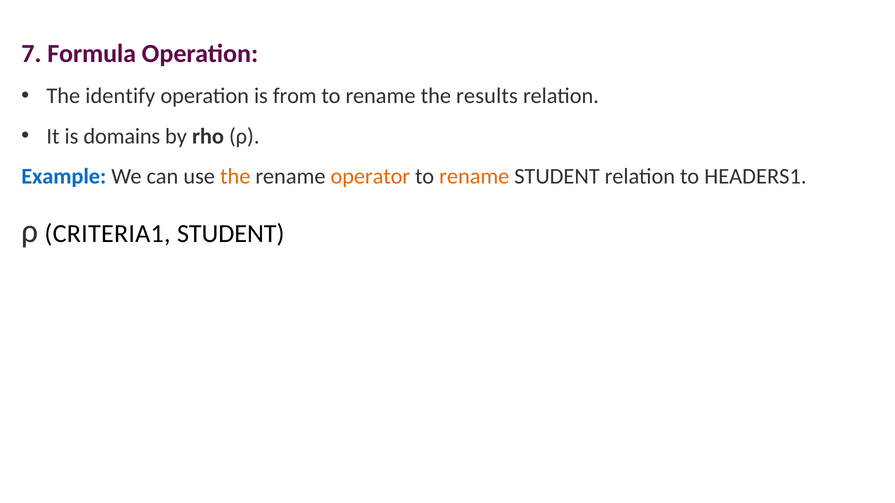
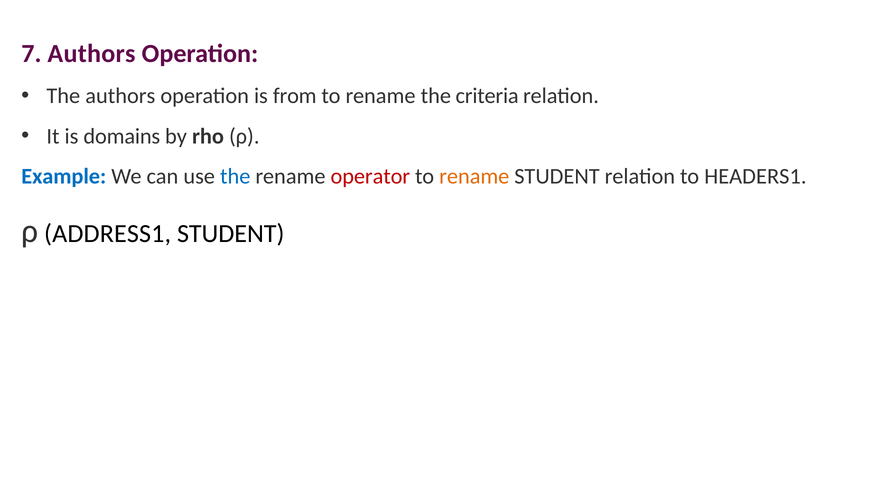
7 Formula: Formula -> Authors (91, 54)
The identify: identify -> authors (120, 96)
results: results -> criteria (487, 96)
the colour: orange -> blue (235, 177)
operator colour: orange -> red (370, 177)
CRITERIA1: CRITERIA1 -> ADDRESS1 (108, 234)
